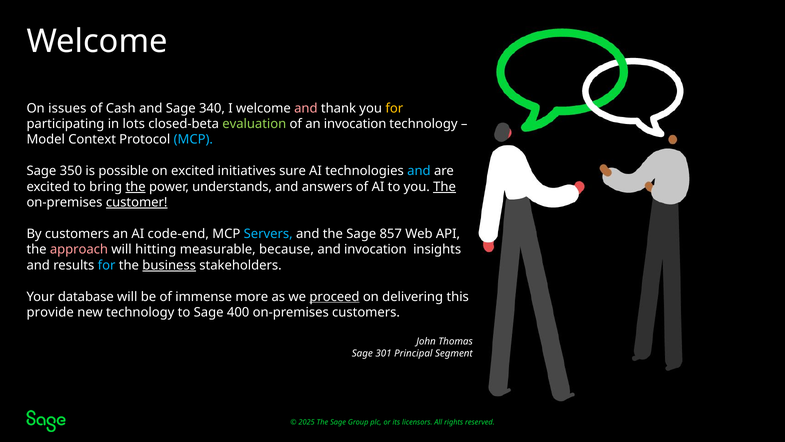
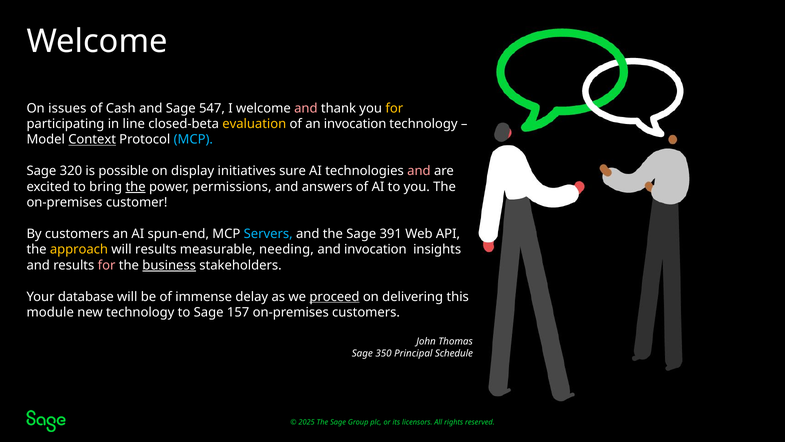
340: 340 -> 547 (212, 108)
lots: lots -> line (134, 124)
evaluation colour: light green -> yellow (254, 124)
Context underline: none -> present (92, 140)
350: 350 -> 320 (71, 171)
on excited: excited -> display (193, 171)
and colour: light blue -> pink (419, 171)
understands: understands -> permissions (232, 187)
The underline: present -> none (445, 187)
customer underline: present -> none (137, 202)
code-end: code-end -> spun-end (178, 234)
857: 857 -> 391 (391, 234)
approach colour: pink -> yellow (79, 249)
will hitting: hitting -> results (156, 249)
because: because -> needing (286, 249)
for colour: light blue -> pink (107, 265)
more: more -> delay (252, 296)
provide: provide -> module (50, 312)
400: 400 -> 157 (238, 312)
301: 301 -> 350 (383, 353)
Segment: Segment -> Schedule (454, 353)
